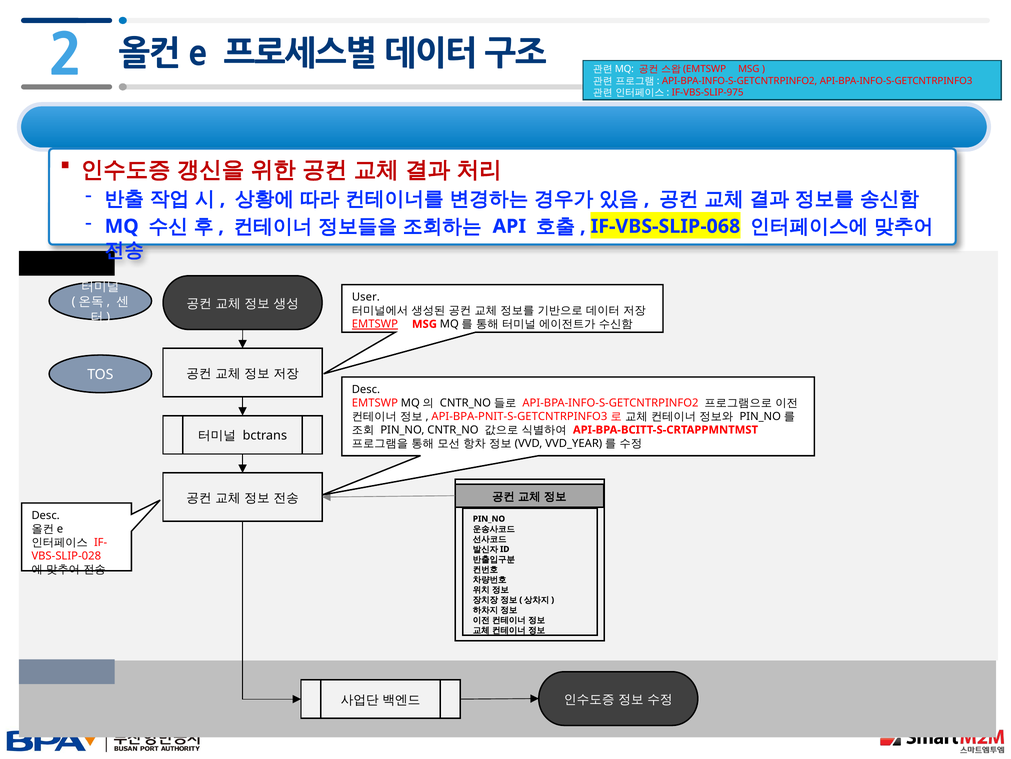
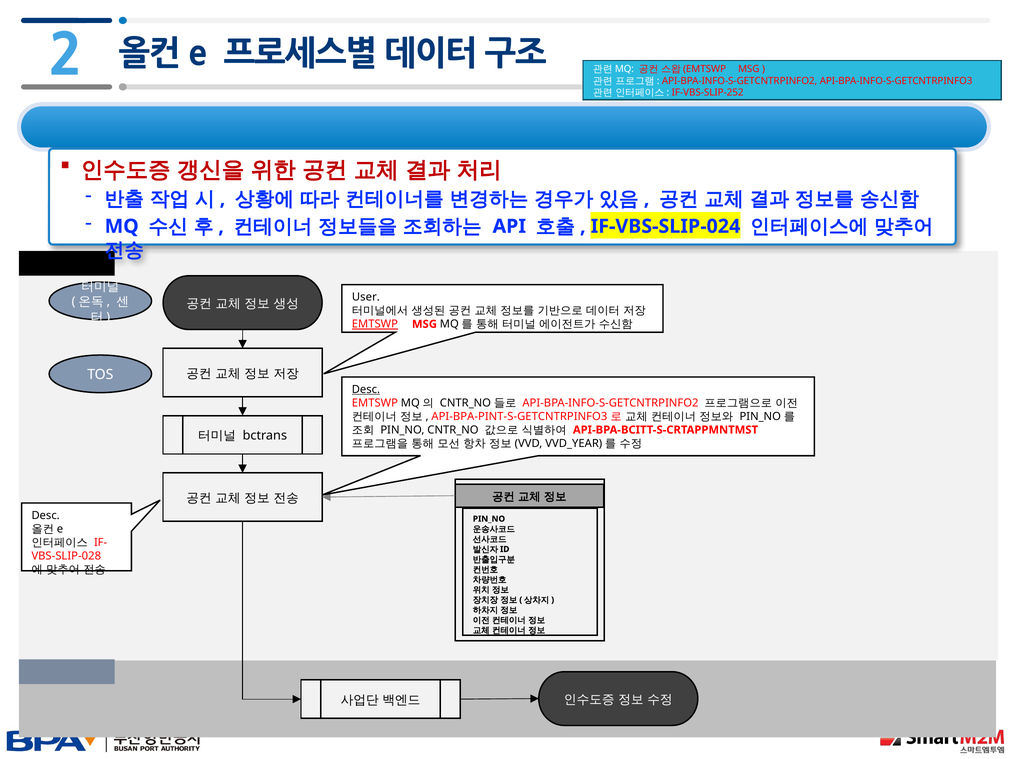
IF-VBS-SLIP-975: IF-VBS-SLIP-975 -> IF-VBS-SLIP-252 (708, 92)
IF-VBS-SLIP-068: IF-VBS-SLIP-068 -> IF-VBS-SLIP-024 (665, 226)
Desc underline: none -> present (366, 389)
API-BPA-PNIT-S-GETCNTRPINFO3: API-BPA-PNIT-S-GETCNTRPINFO3 -> API-BPA-PINT-S-GETCNTRPINFO3 (519, 416)
